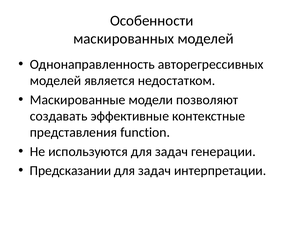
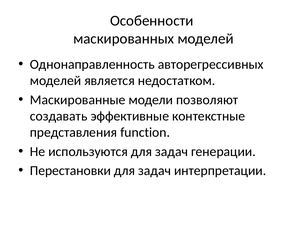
Предсказании: Предсказании -> Перестановки (70, 171)
